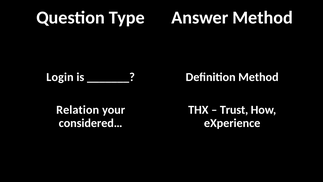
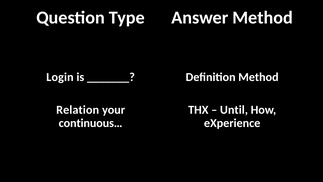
Trust: Trust -> Until (234, 110)
considered…: considered… -> continuous… (91, 123)
